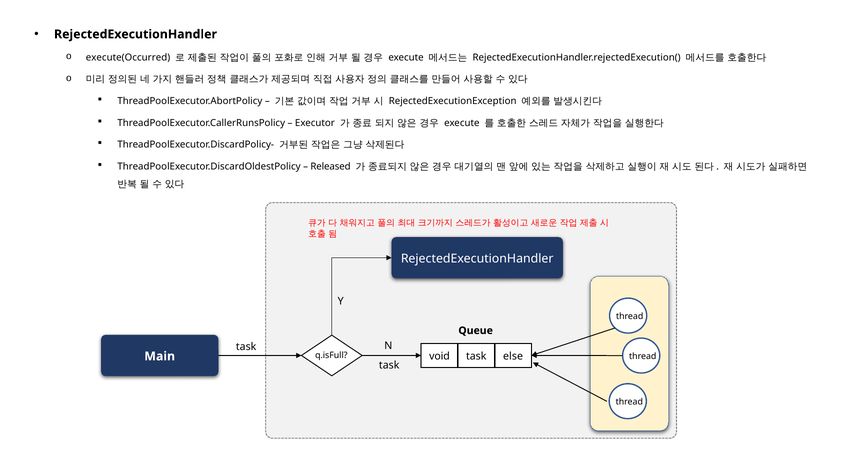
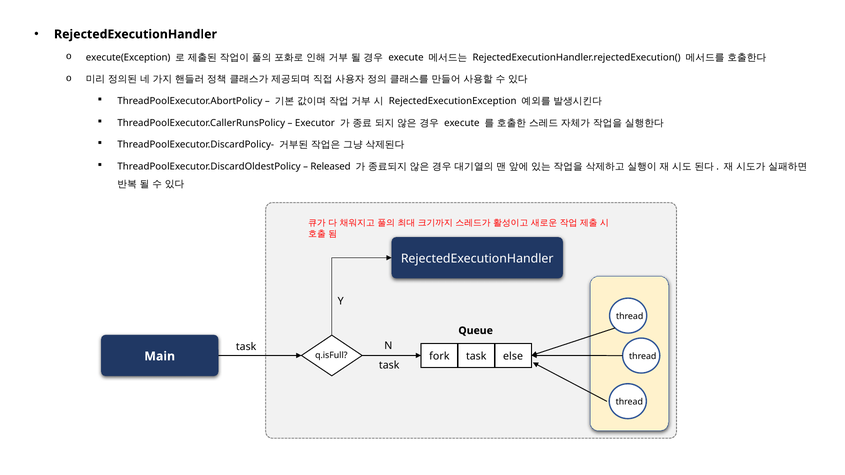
execute(Occurred: execute(Occurred -> execute(Exception (128, 58)
void: void -> fork (439, 356)
